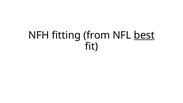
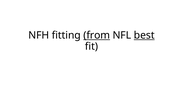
from underline: none -> present (97, 35)
